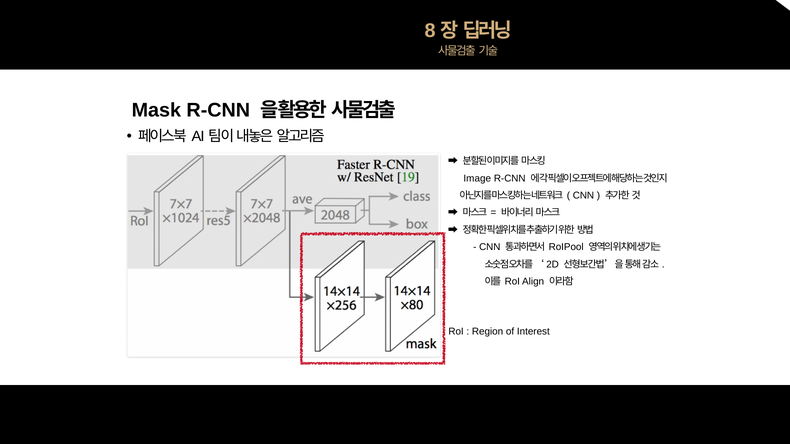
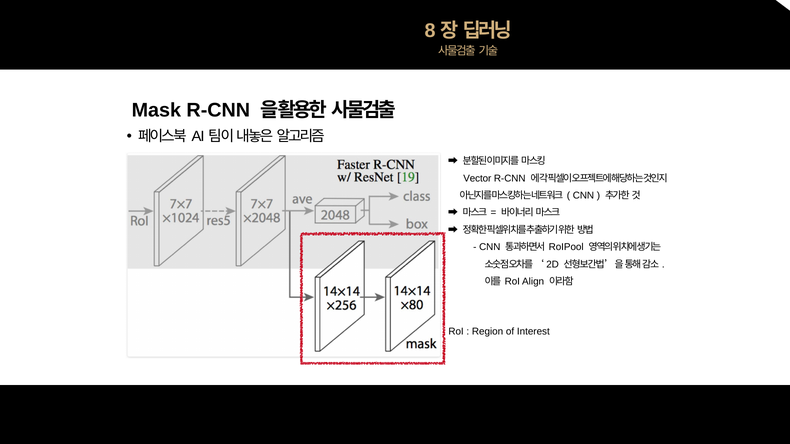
Image: Image -> Vector (477, 178)
